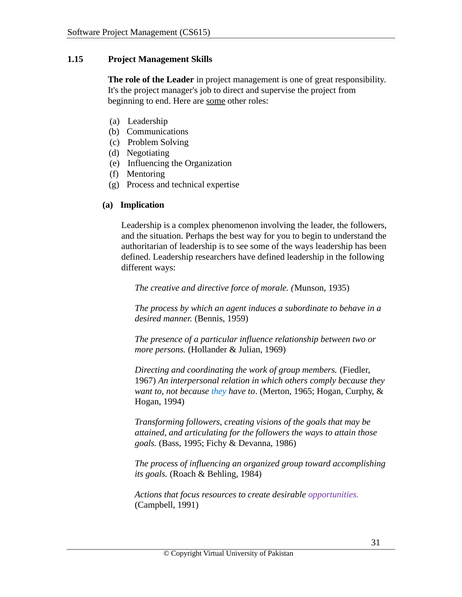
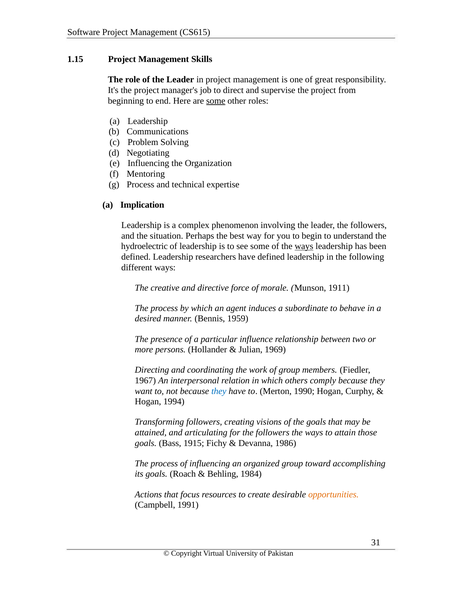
authoritarian: authoritarian -> hydroelectric (144, 247)
ways underline: none -> present (304, 247)
1935: 1935 -> 1911 (339, 288)
1965: 1965 -> 1990 (304, 392)
1995: 1995 -> 1915 (194, 444)
opportunities colour: purple -> orange (333, 495)
